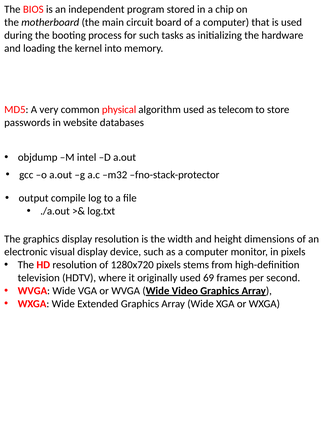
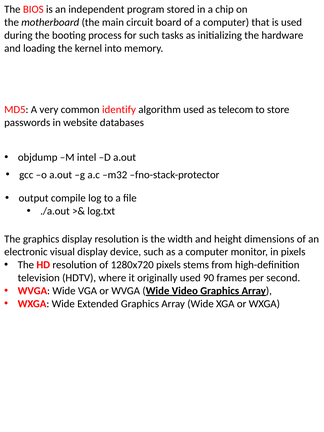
physical: physical -> identify (119, 110)
69: 69 -> 90 (209, 278)
